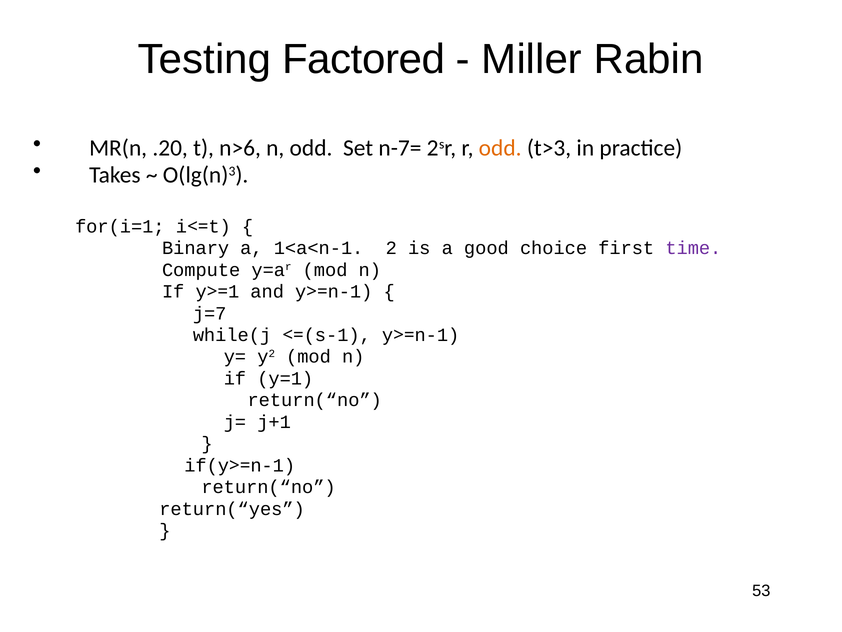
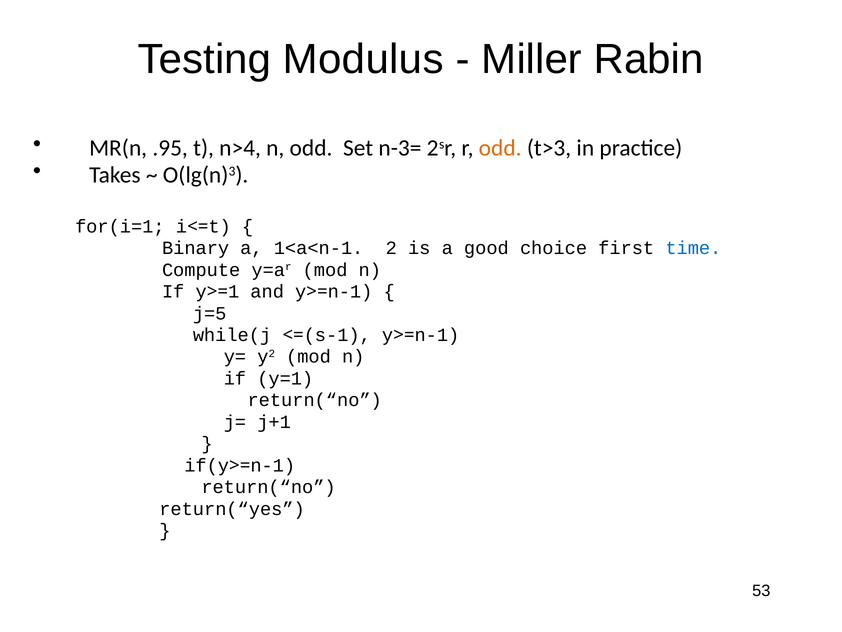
Factored: Factored -> Modulus (363, 59)
.20: .20 -> .95 (170, 148)
n>6: n>6 -> n>4 (240, 148)
n-7=: n-7= -> n-3= (400, 148)
time colour: purple -> blue (693, 248)
j=7: j=7 -> j=5 (210, 313)
